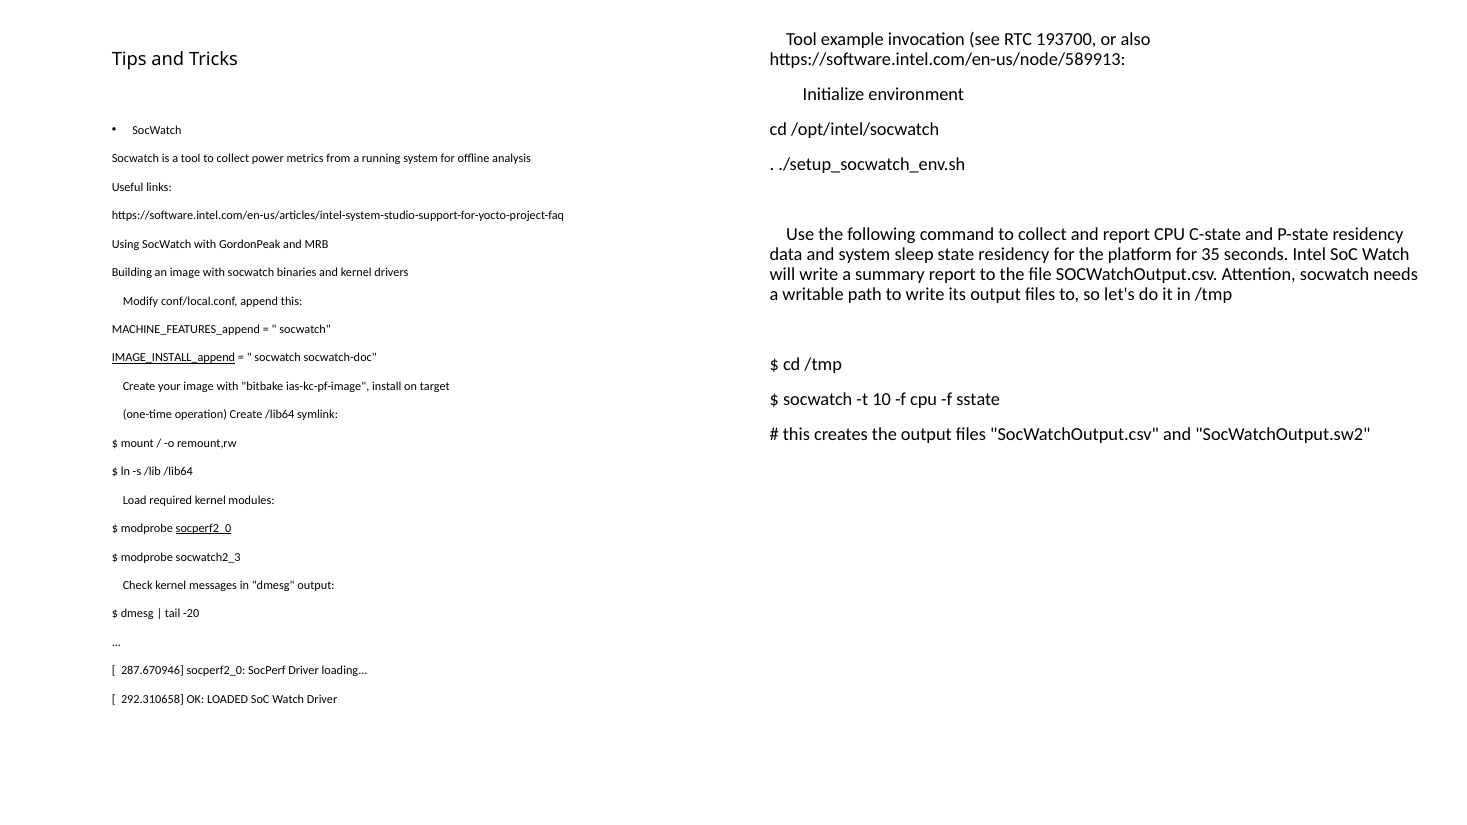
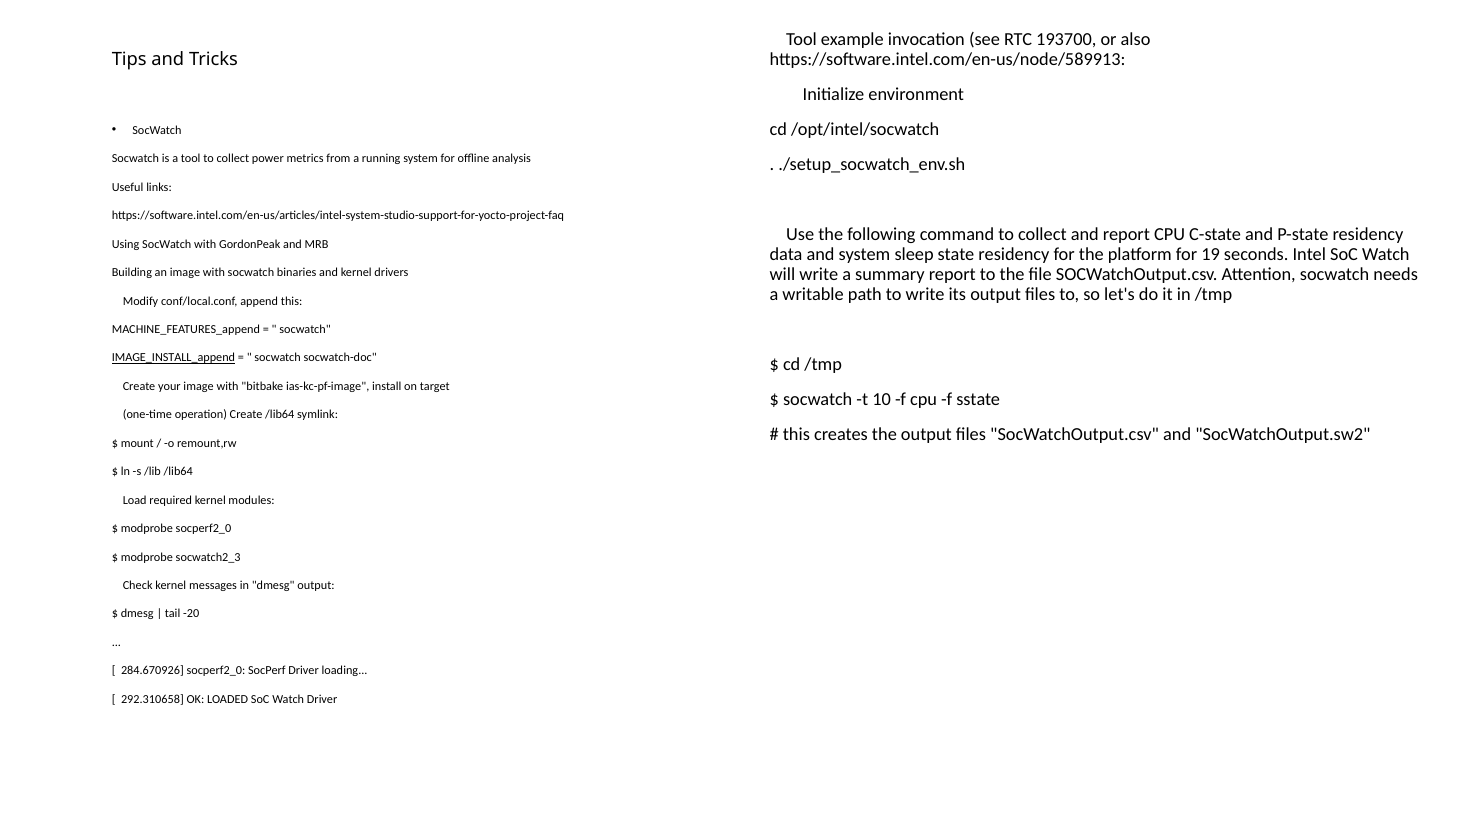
35: 35 -> 19 (1211, 255)
socperf2_0 underline: present -> none (203, 529)
287.670946: 287.670946 -> 284.670926 (152, 671)
